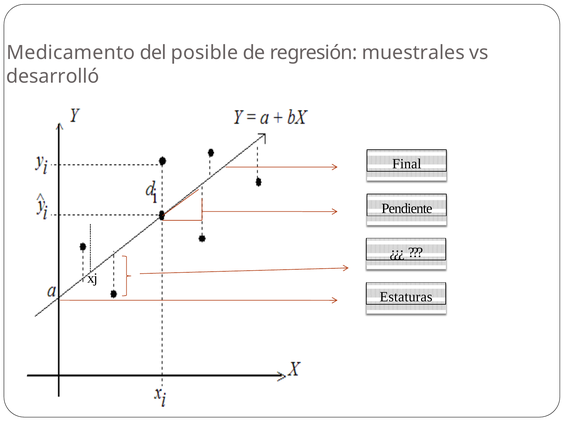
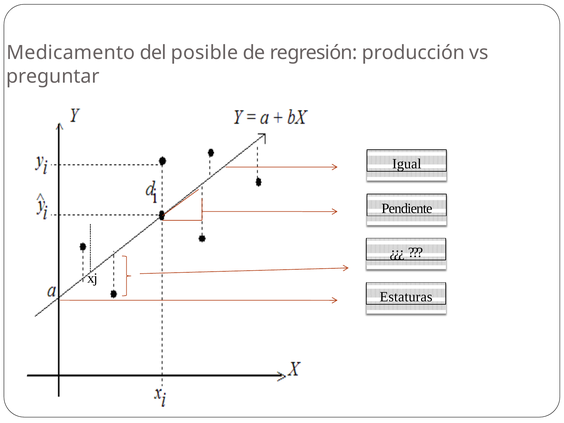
muestrales: muestrales -> producción (413, 53)
desarrolló: desarrolló -> preguntar (53, 76)
Final: Final -> Igual (407, 164)
